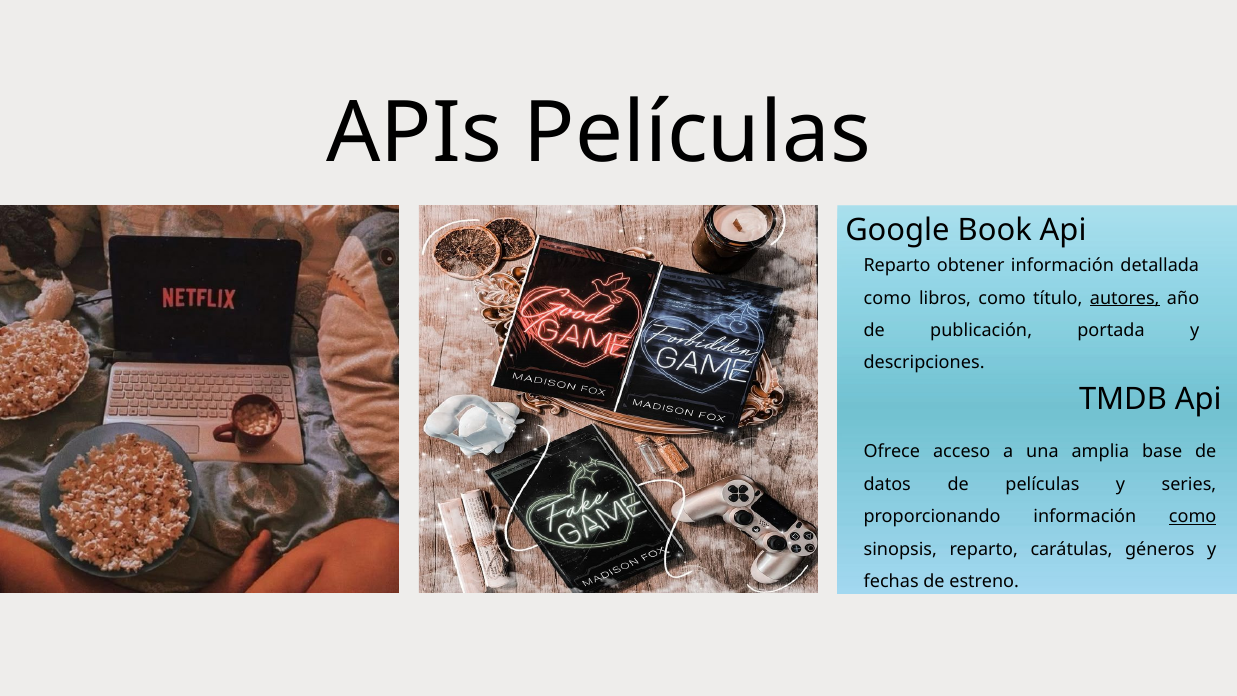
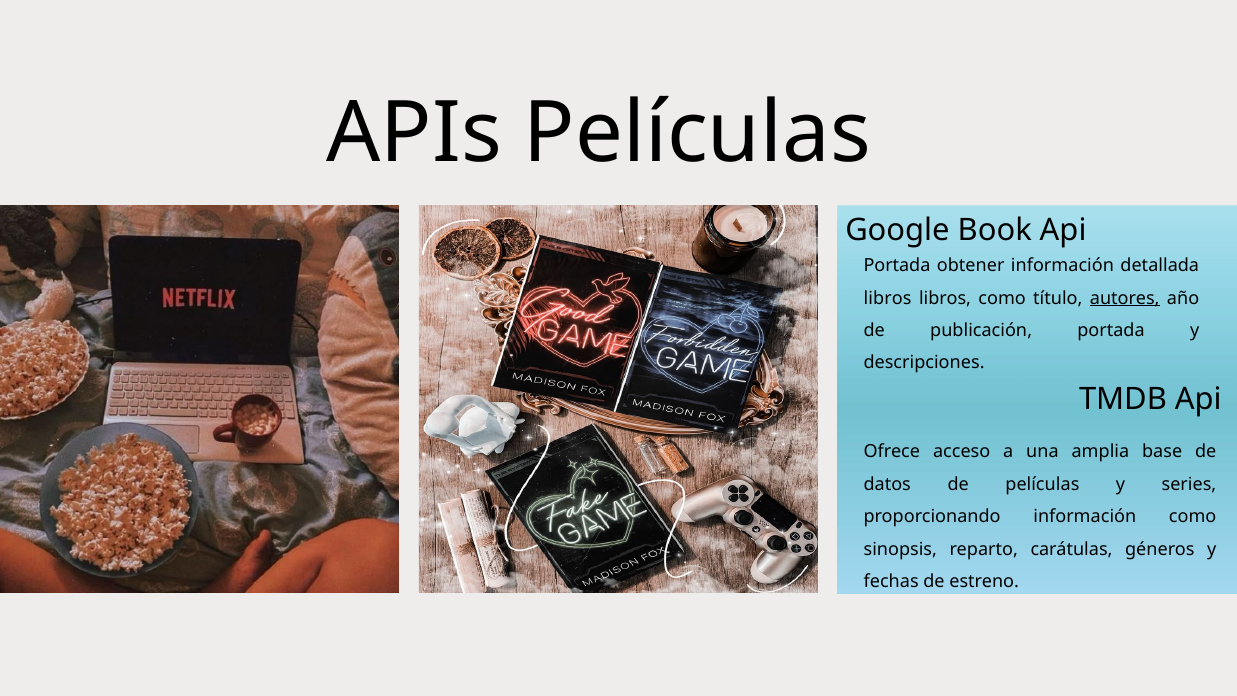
Reparto: Reparto -> Portada (897, 266)
como: como -> libros (888, 298)
como underline: present -> none (1193, 517)
